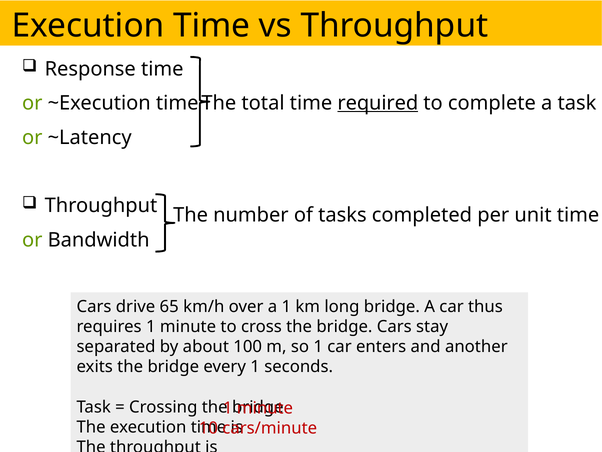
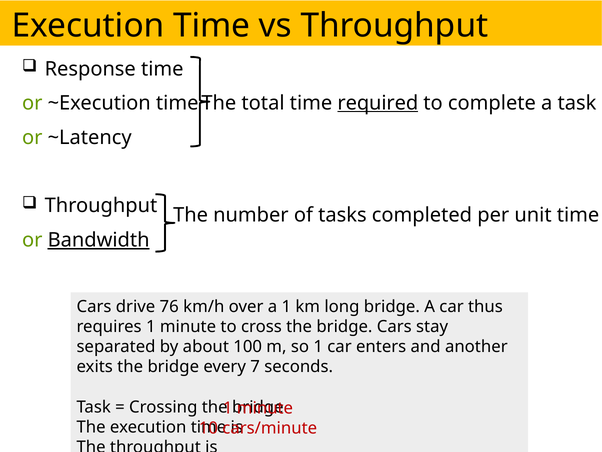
Bandwidth underline: none -> present (99, 240)
65: 65 -> 76 (169, 306)
every 1: 1 -> 7 (255, 366)
